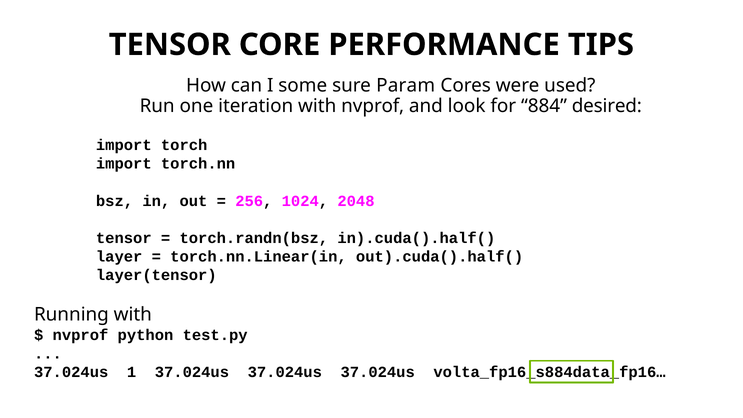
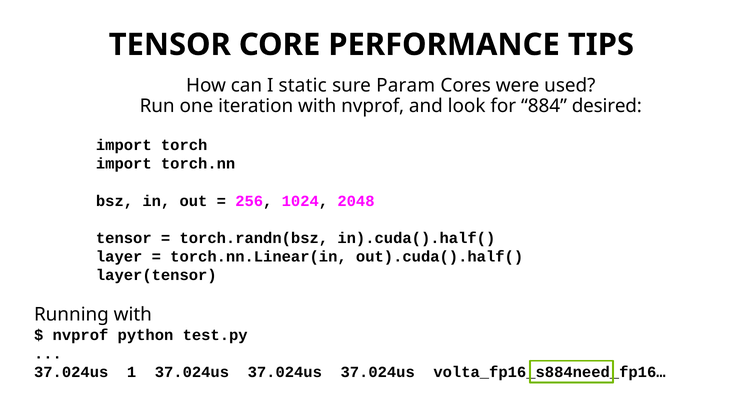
some: some -> static (303, 86)
volta_fp16_s884data_fp16…: volta_fp16_s884data_fp16… -> volta_fp16_s884need_fp16… (549, 372)
